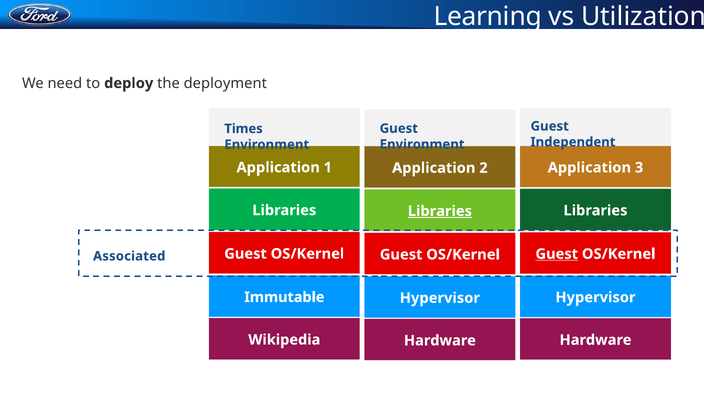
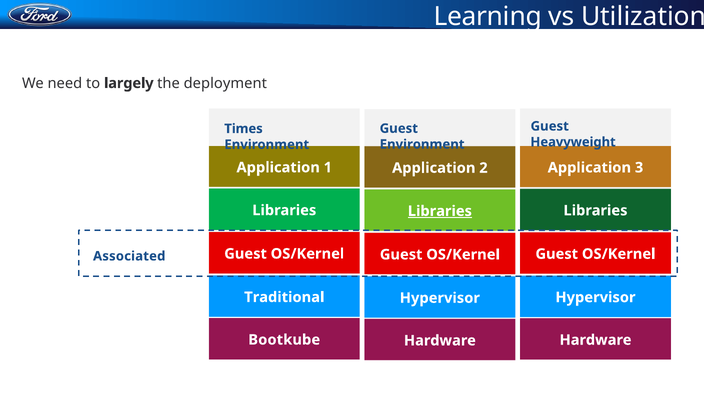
deploy: deploy -> largely (129, 83)
Independent: Independent -> Heavyweight (573, 142)
Guest underline: present -> none (557, 254)
Immutable: Immutable -> Traditional (284, 297)
Wikipedia: Wikipedia -> Bootkube (284, 340)
